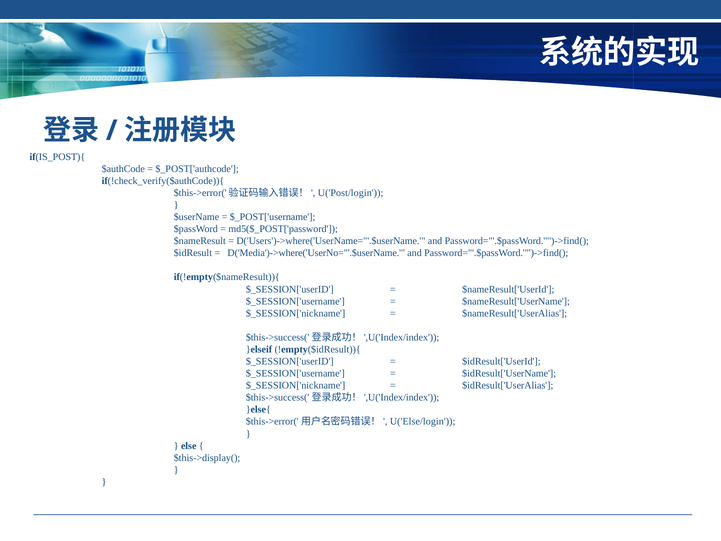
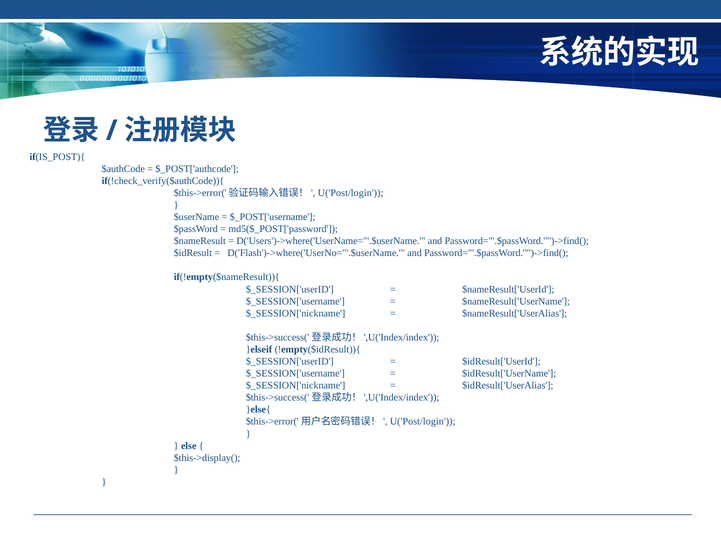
D('Media')->where('UserNo="'.$userName: D('Media')->where('UserNo="'.$userName -> D('Flash')->where('UserNo="'.$userName (316, 253)
U('Else/login: U('Else/login -> U('Post/login (423, 421)
